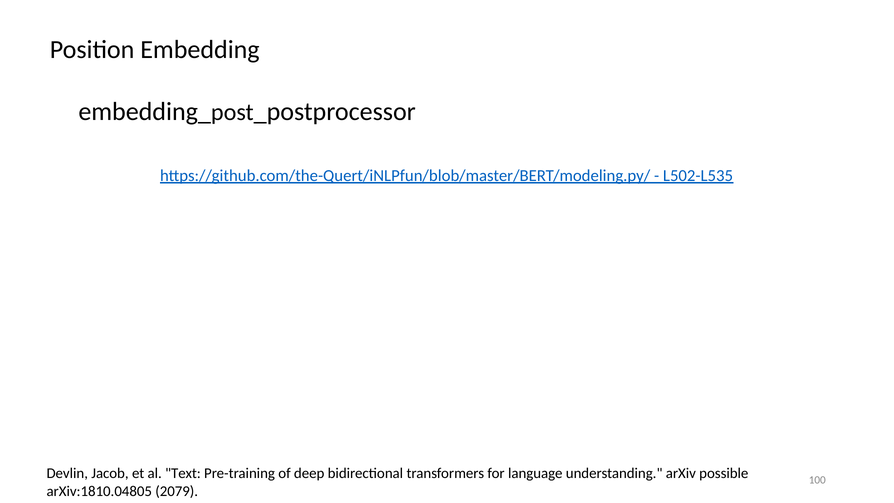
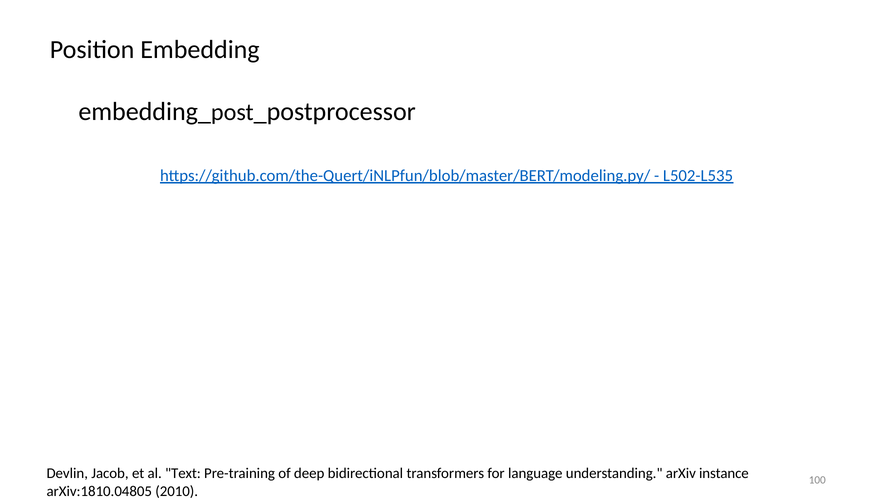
possible: possible -> instance (724, 473)
2079: 2079 -> 2010 (177, 491)
